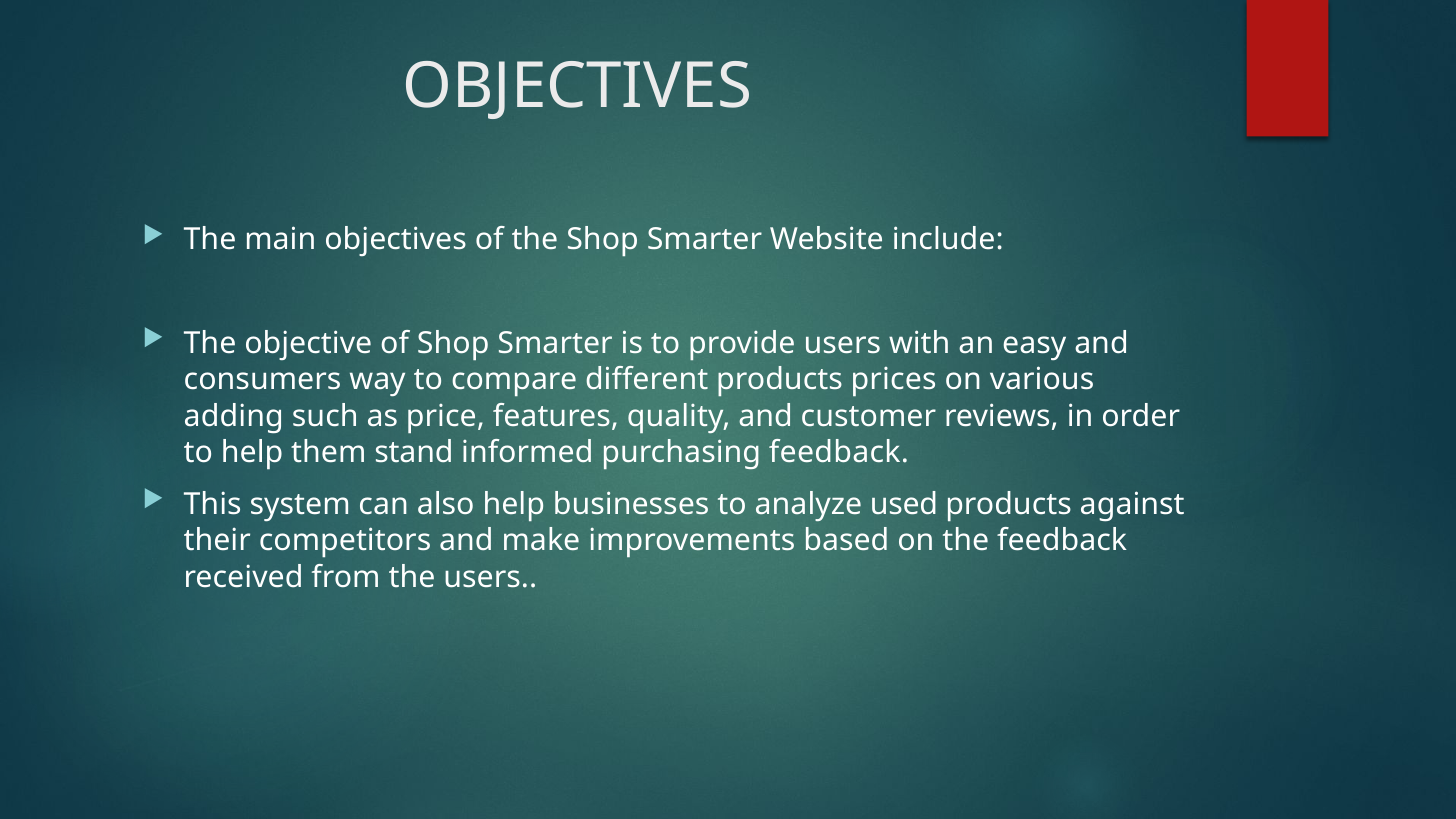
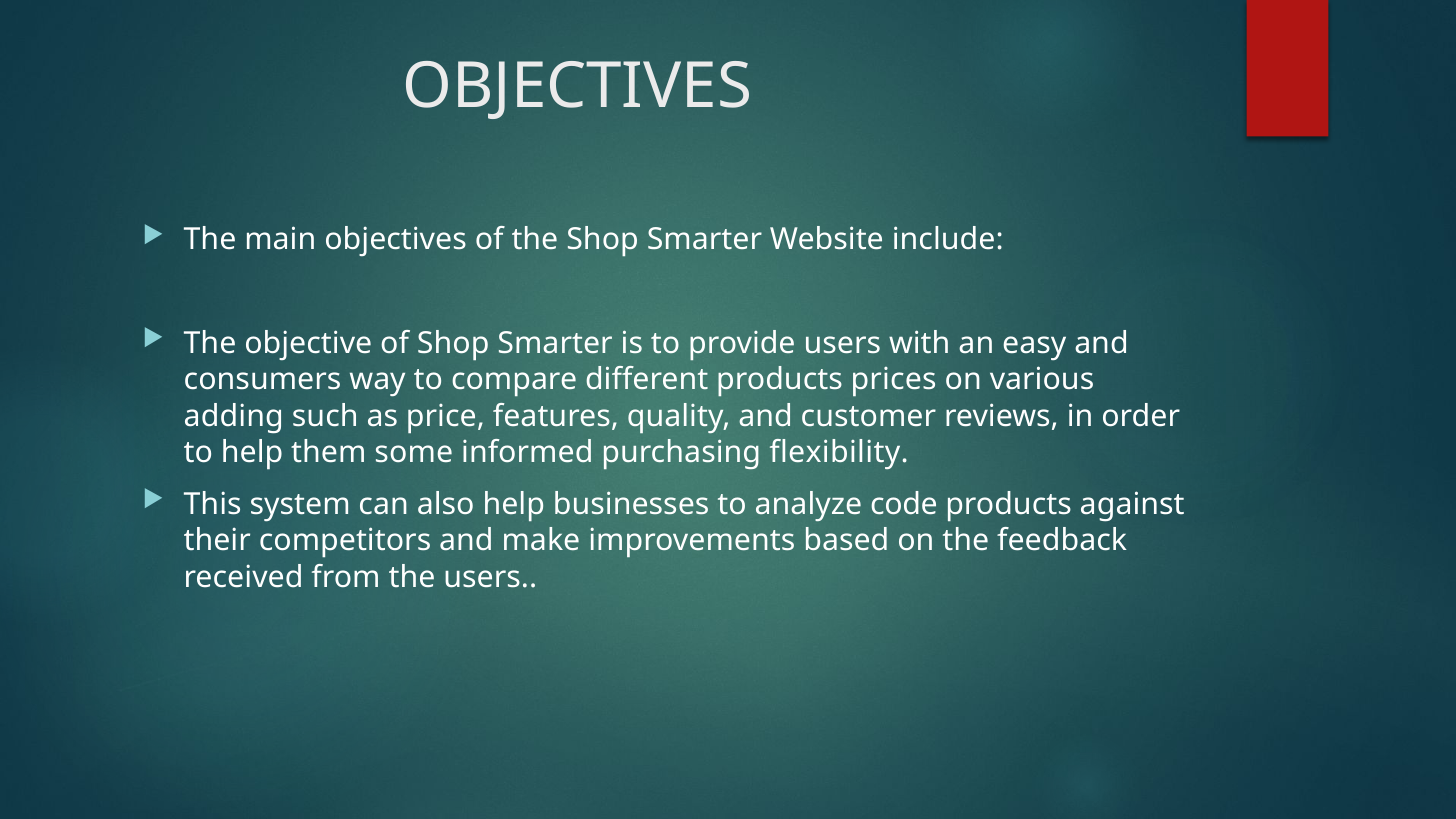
stand: stand -> some (414, 453)
purchasing feedback: feedback -> flexibility (839, 453)
used: used -> code (904, 504)
